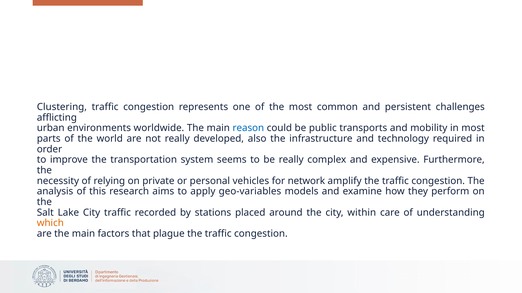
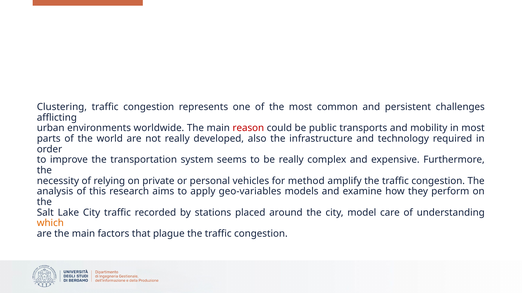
reason colour: blue -> red (248, 128)
network: network -> method (306, 181)
within: within -> model (362, 213)
